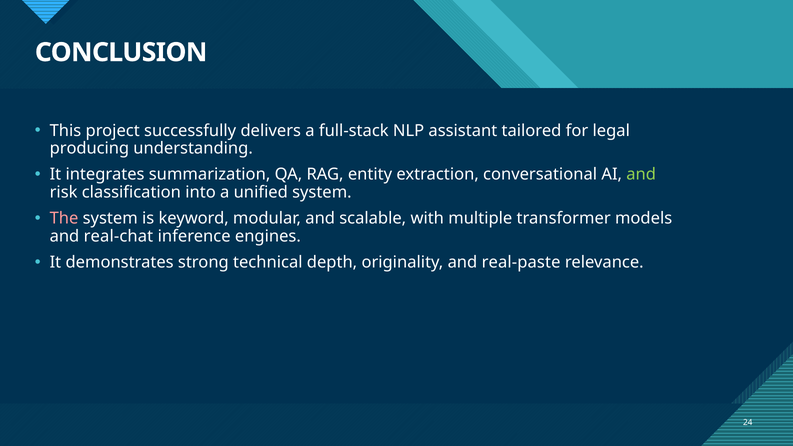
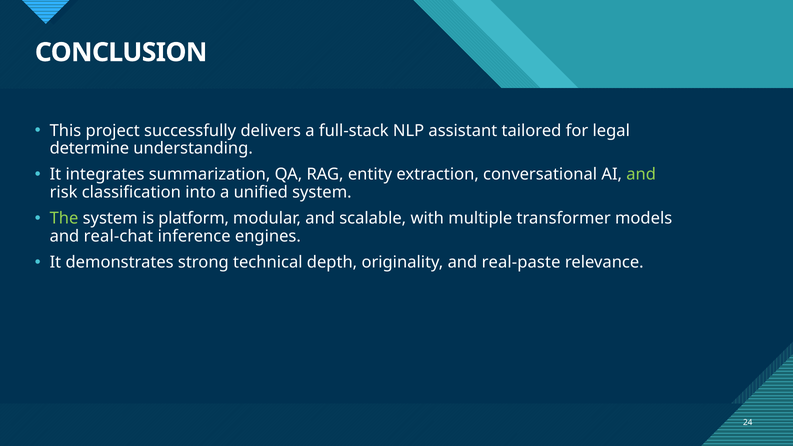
producing: producing -> determine (89, 148)
The colour: pink -> light green (64, 219)
keyword: keyword -> platform (194, 219)
